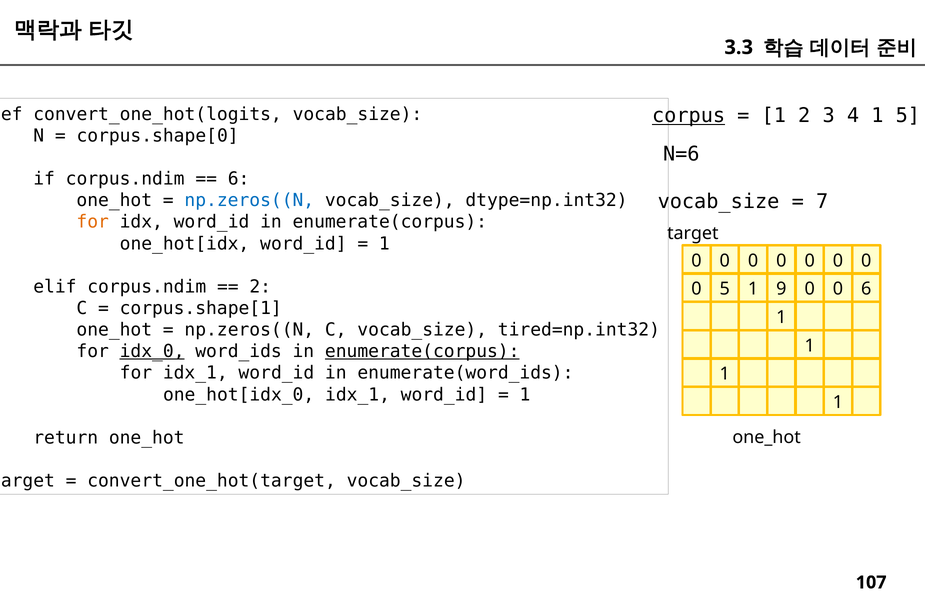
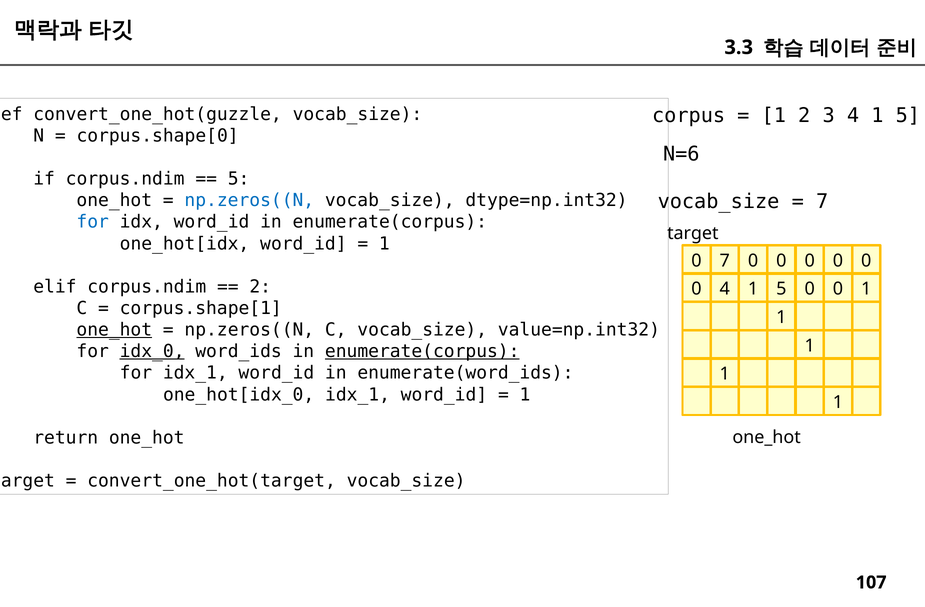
convert_one_hot(logits: convert_one_hot(logits -> convert_one_hot(guzzle (158, 114)
corpus underline: present -> none (689, 116)
6: 6 -> 5 (239, 179)
for colour: orange -> blue (93, 222)
0: 0 -> 7 (725, 261)
0 5: 5 -> 4 (725, 289)
9: 9 -> 5 (781, 289)
0 6: 6 -> 1 (866, 289)
one_hot underline: none -> present (114, 330)
tired=np.int32: tired=np.int32 -> value=np.int32 (579, 330)
